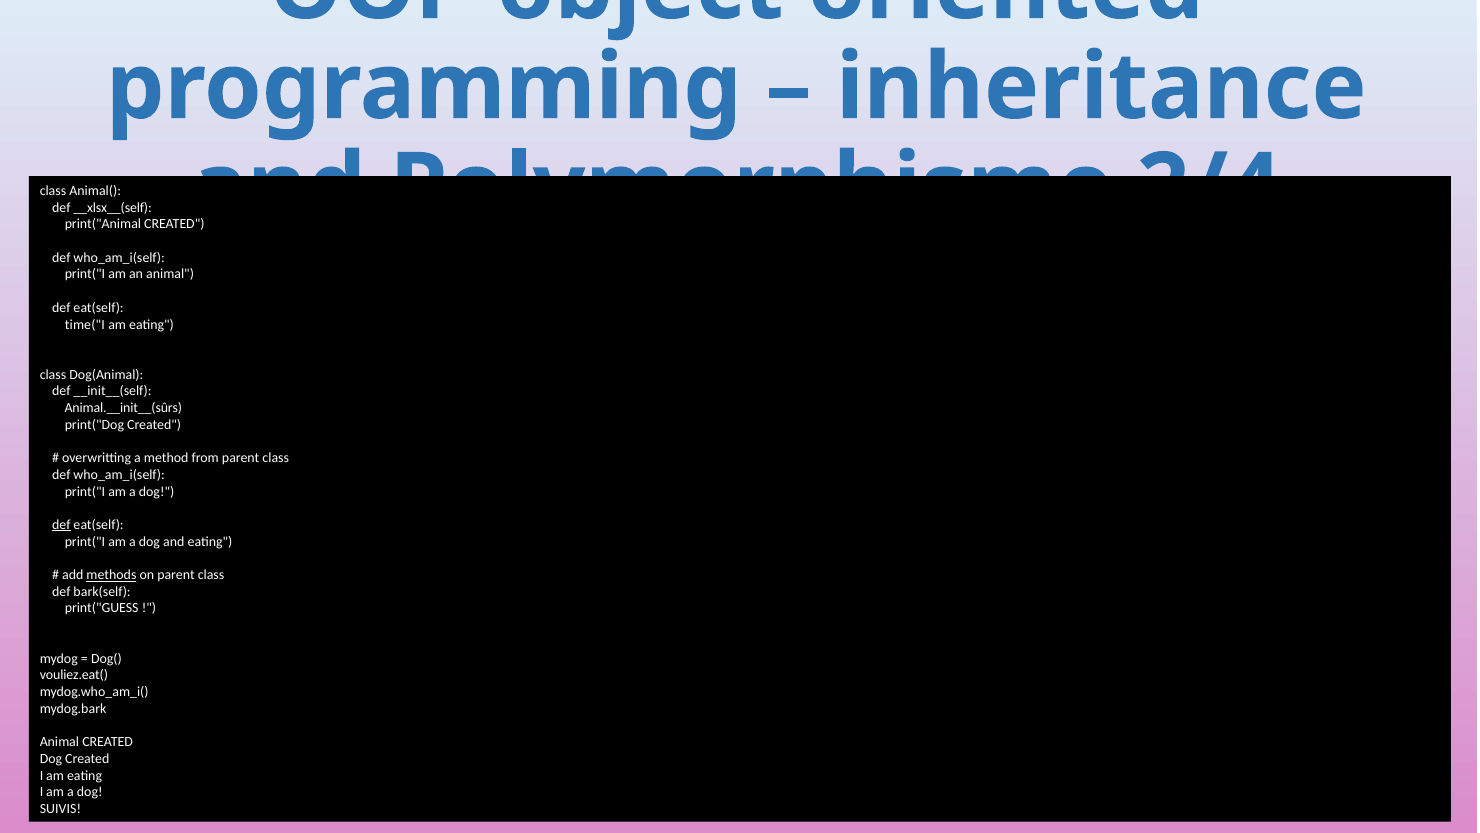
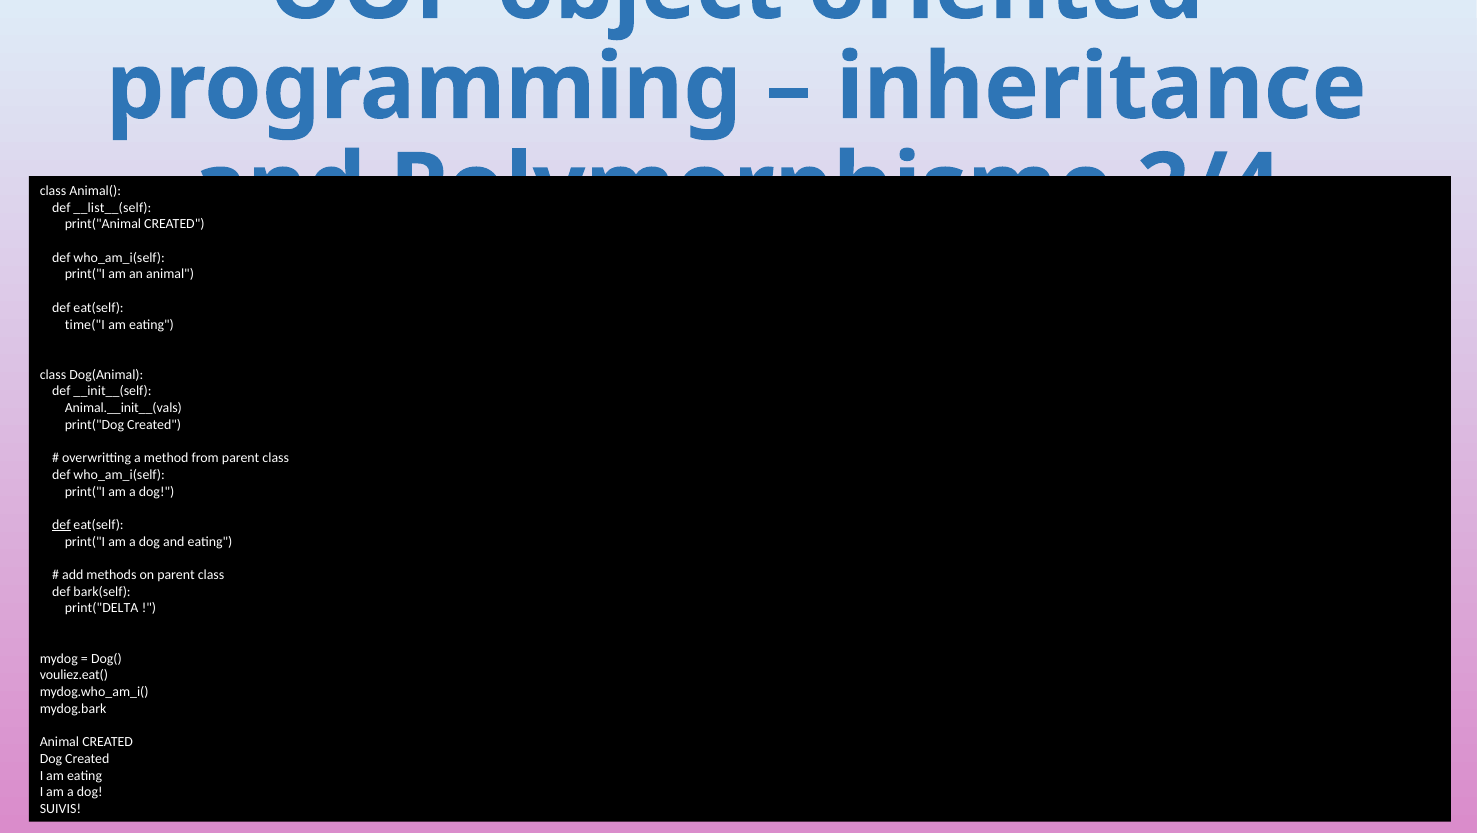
__xlsx__(self: __xlsx__(self -> __list__(self (112, 207)
Animal.__init__(sûrs: Animal.__init__(sûrs -> Animal.__init__(vals (123, 408)
methods underline: present -> none (111, 575)
print("GUESS: print("GUESS -> print("DELTA (102, 608)
